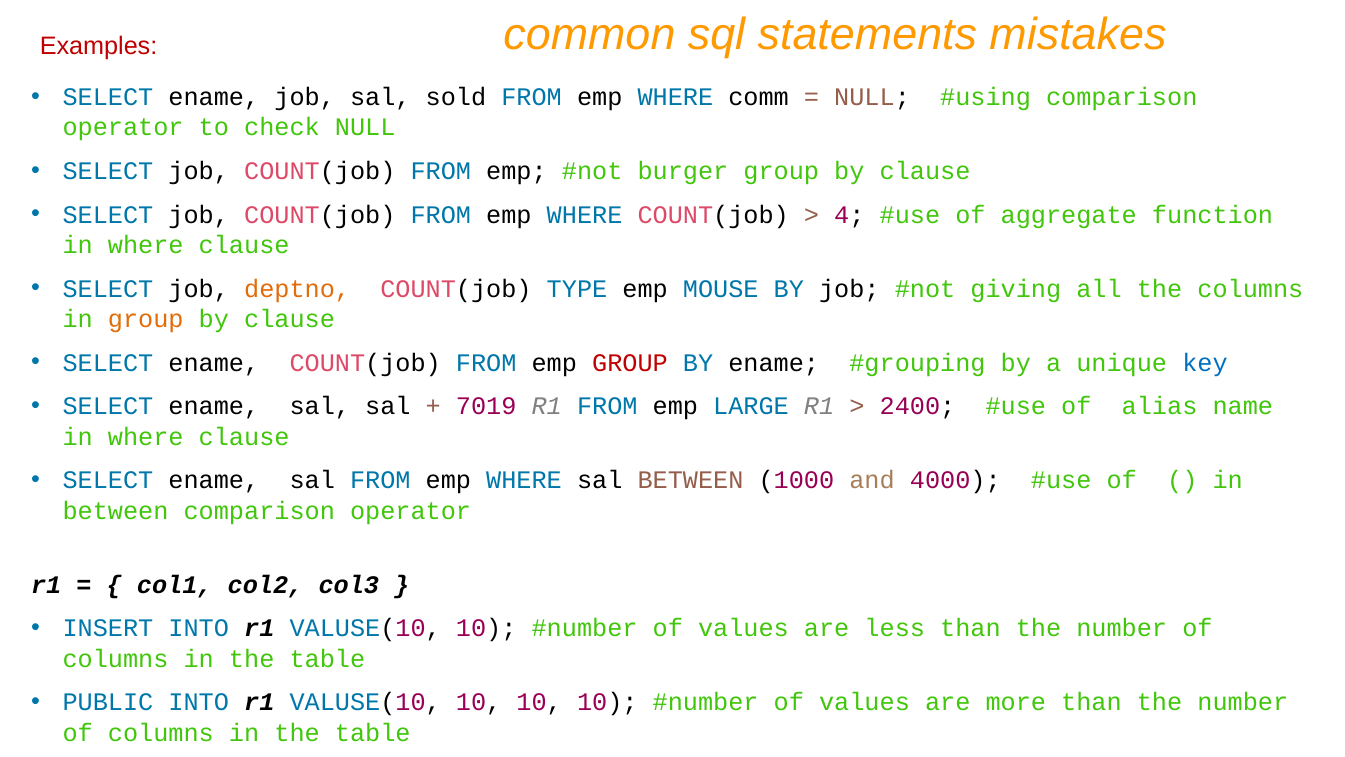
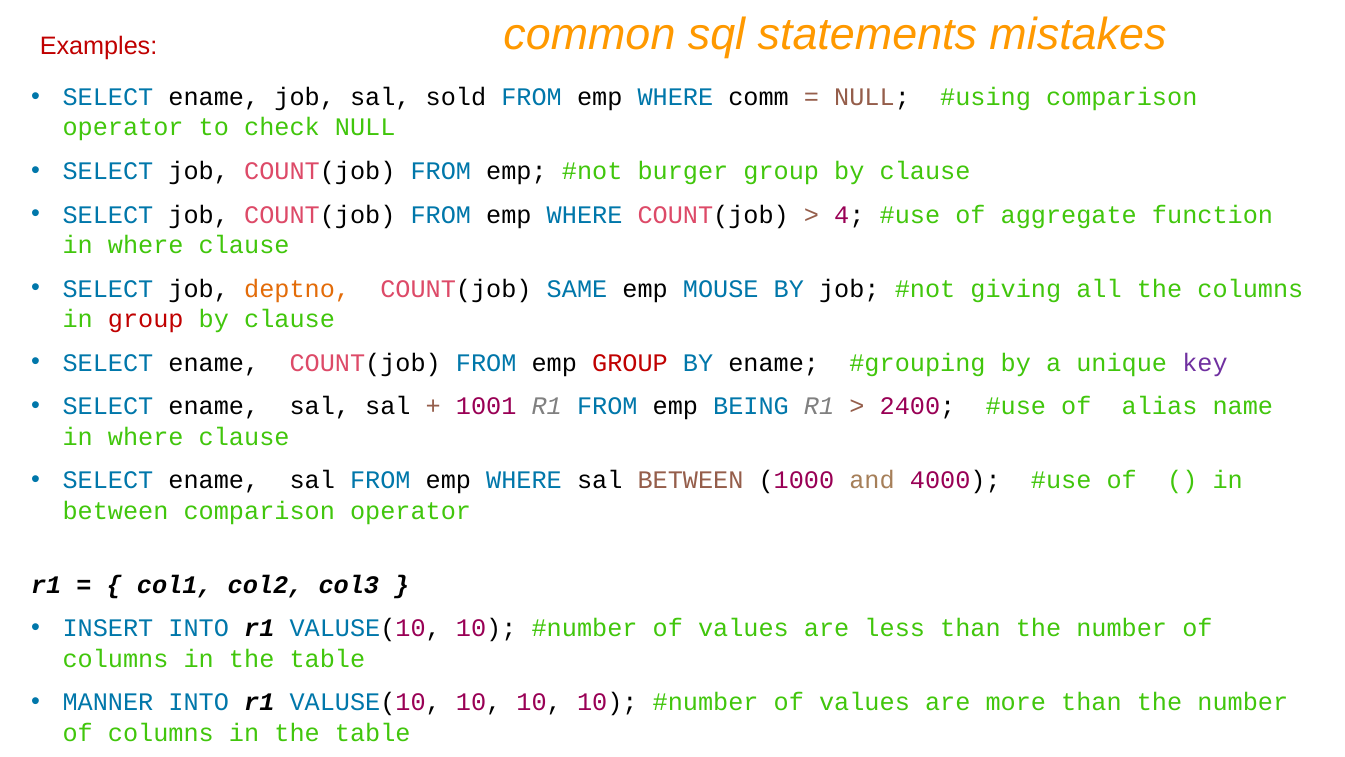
TYPE: TYPE -> SAME (577, 289)
group colour: orange -> red (146, 319)
key colour: blue -> purple (1205, 363)
7019: 7019 -> 1001 (486, 406)
LARGE: LARGE -> BEING (751, 406)
PUBLIC: PUBLIC -> MANNER (108, 702)
